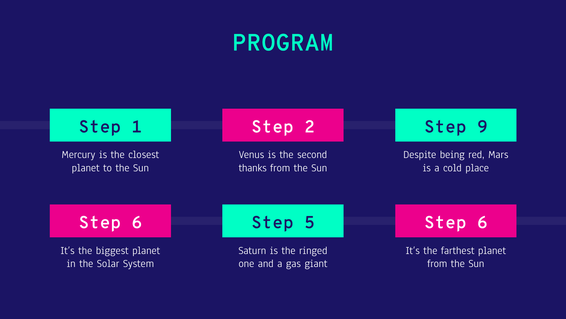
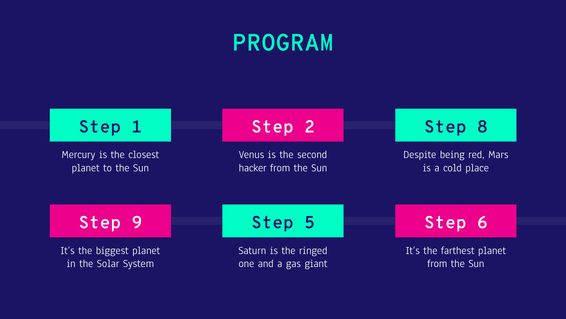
9: 9 -> 8 (482, 126)
thanks: thanks -> hacker (253, 168)
6: 6 -> 9 (137, 222)
